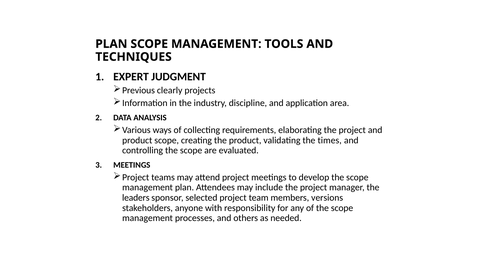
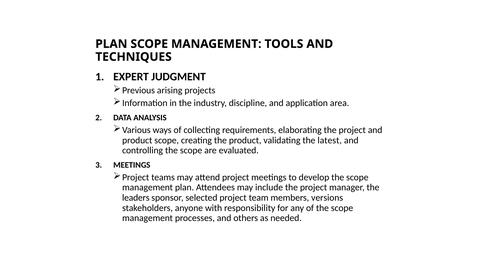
clearly: clearly -> arising (170, 90)
times: times -> latest (330, 140)
